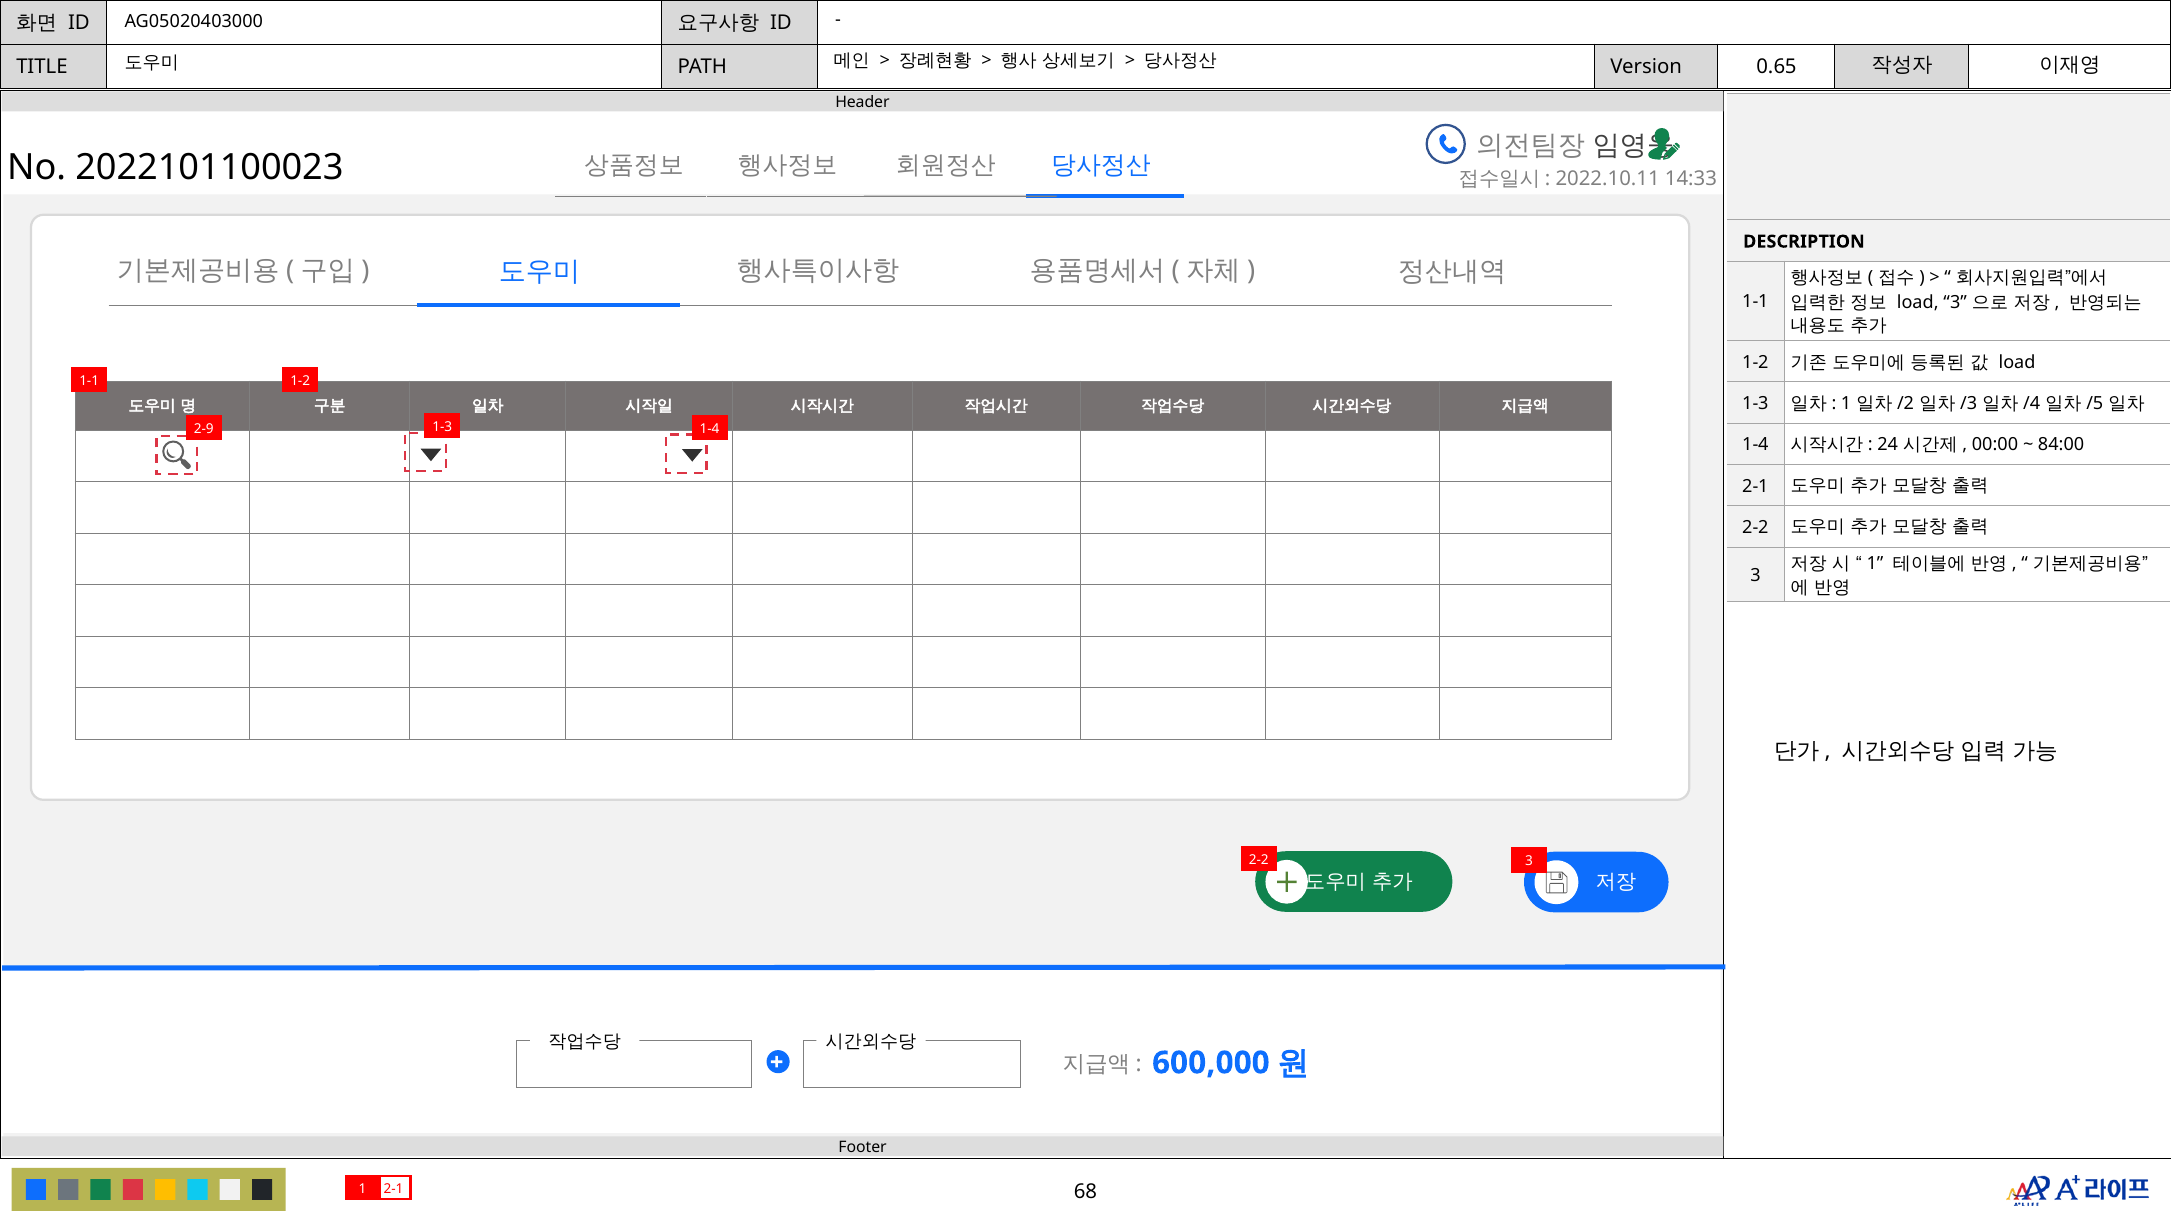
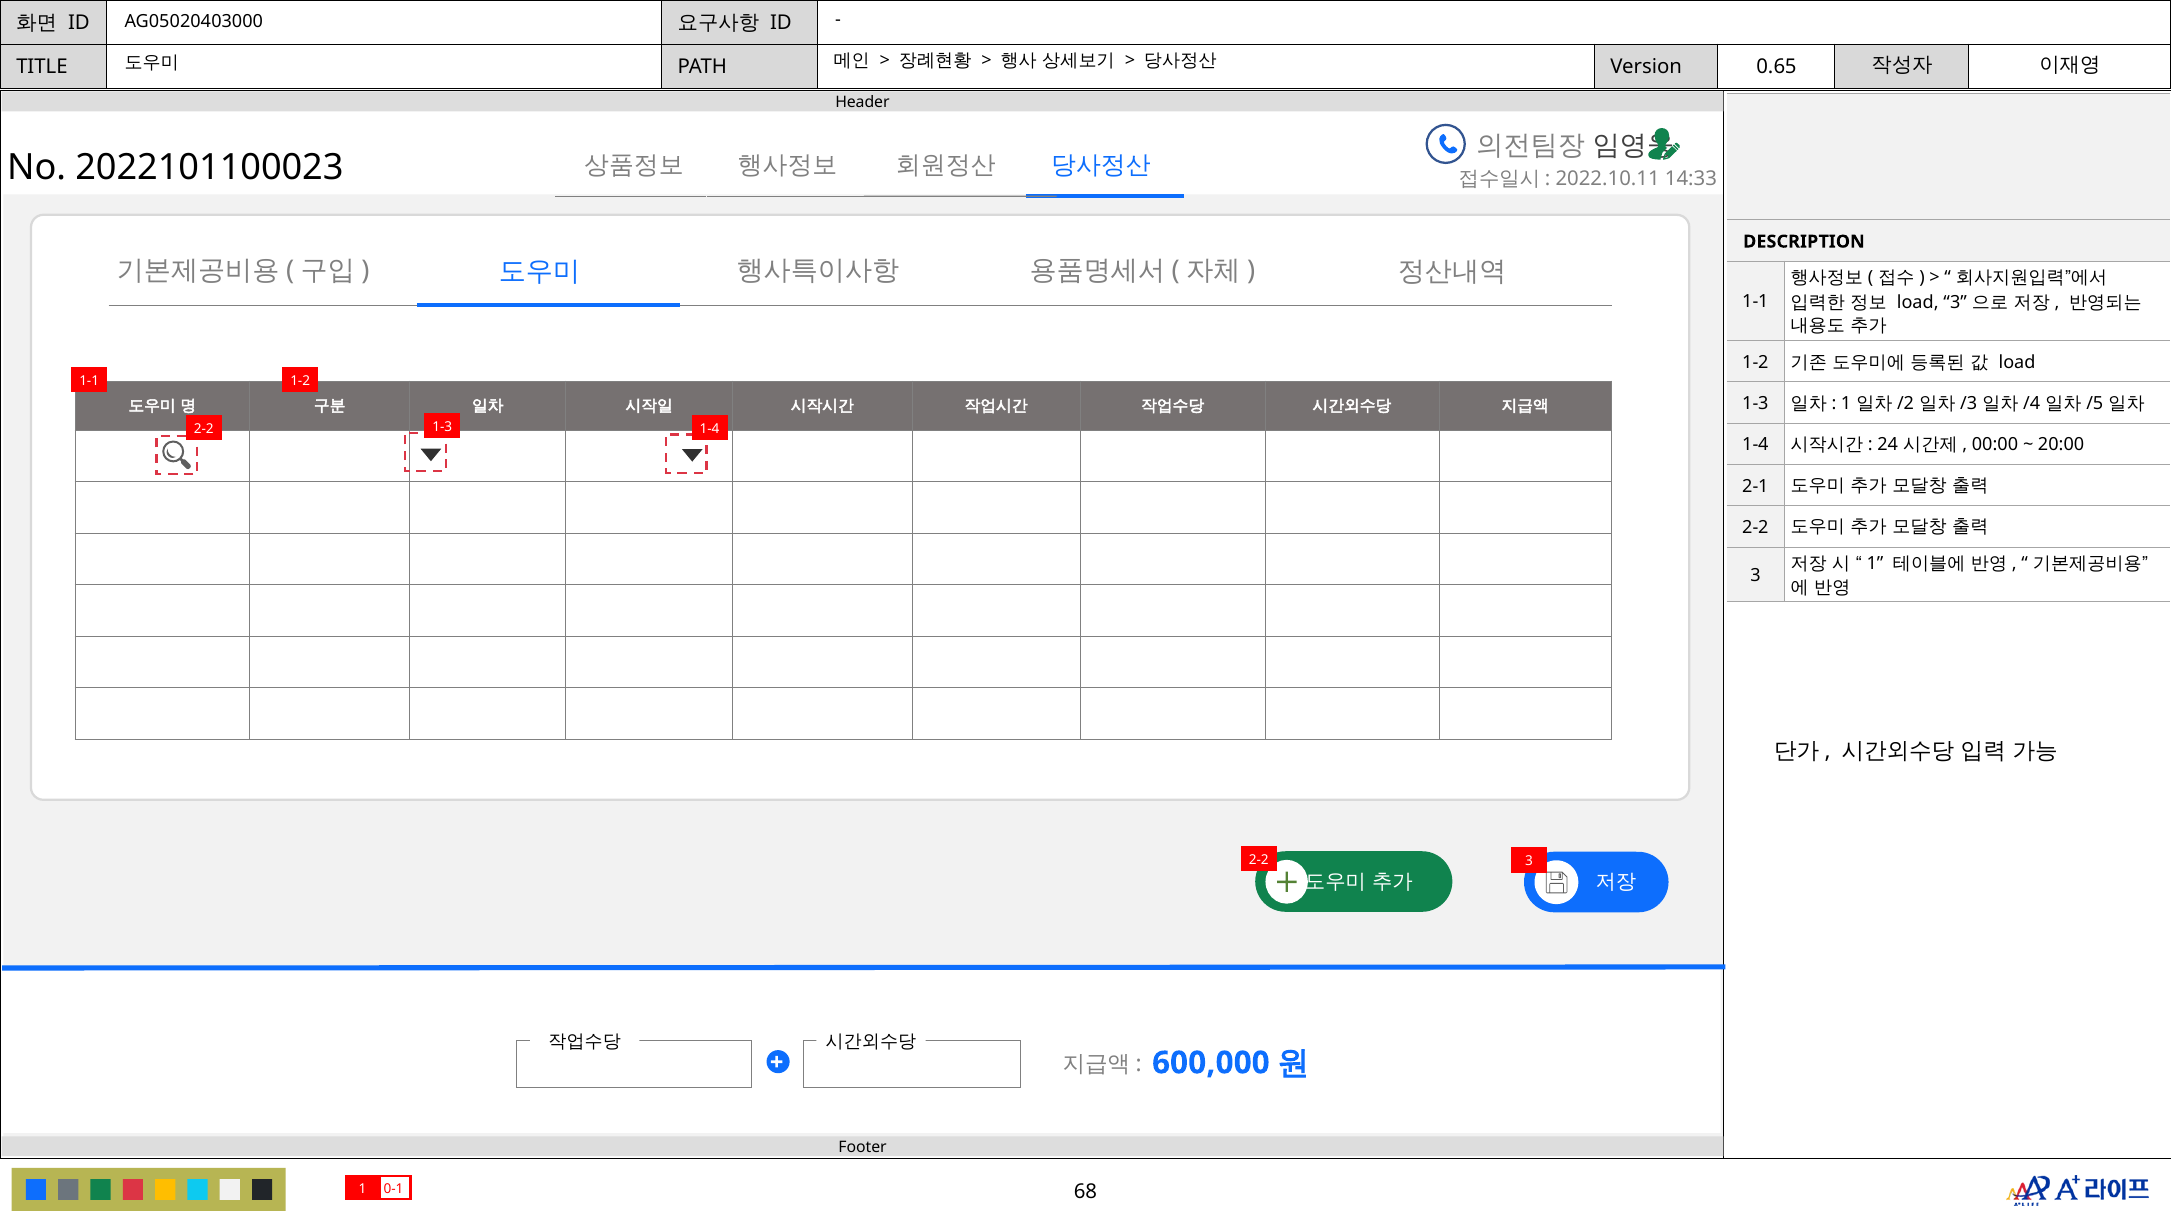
2-9: 2-9 -> 2-2 (204, 429)
84:00: 84:00 -> 20:00 (2061, 445)
2-1: 2-1 -> 0-1 (394, 1189)
